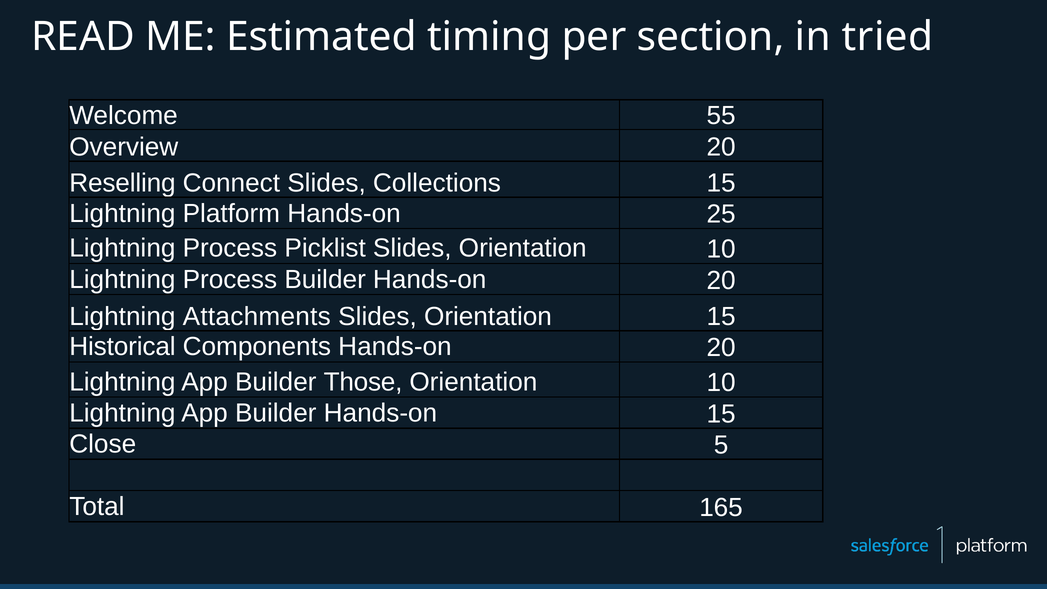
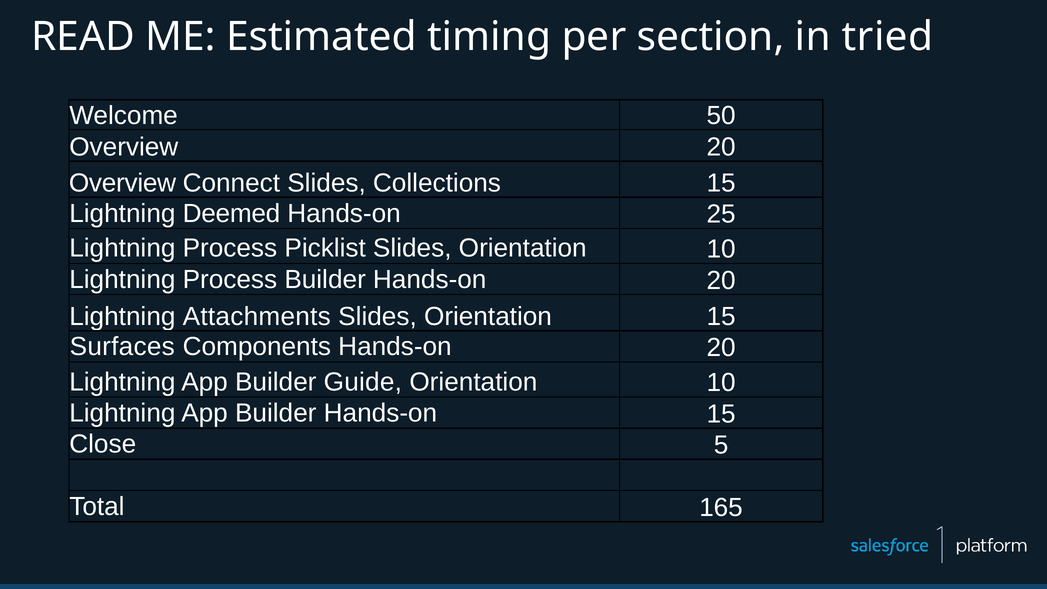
55: 55 -> 50 (721, 115)
Reselling: Reselling -> Overview (123, 183)
Platform: Platform -> Deemed (231, 213)
Historical: Historical -> Surfaces (122, 347)
Those: Those -> Guide (363, 382)
